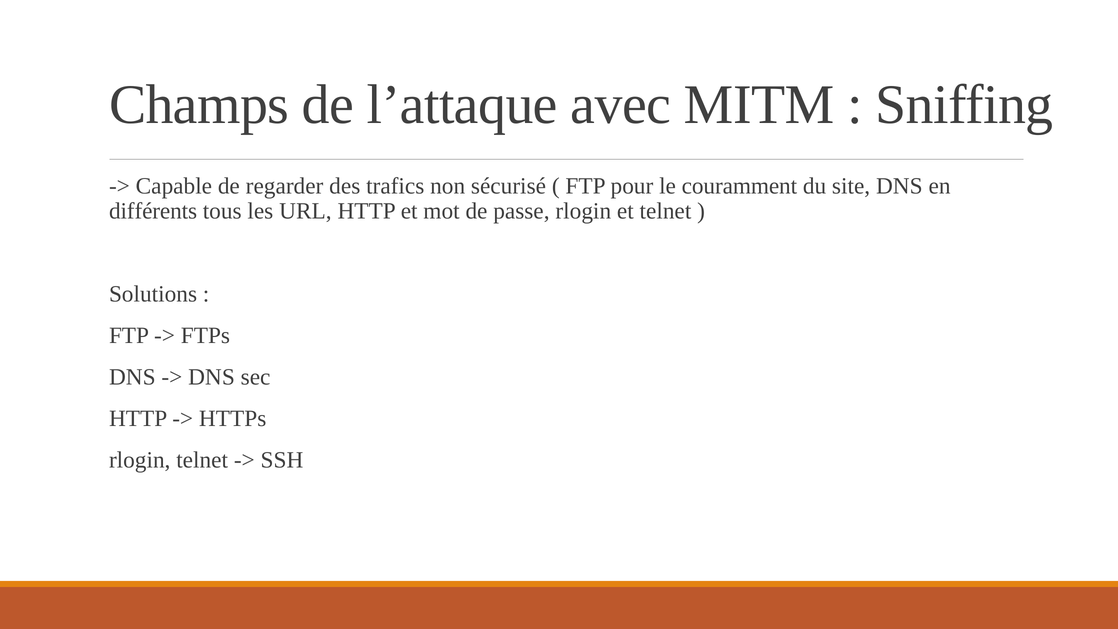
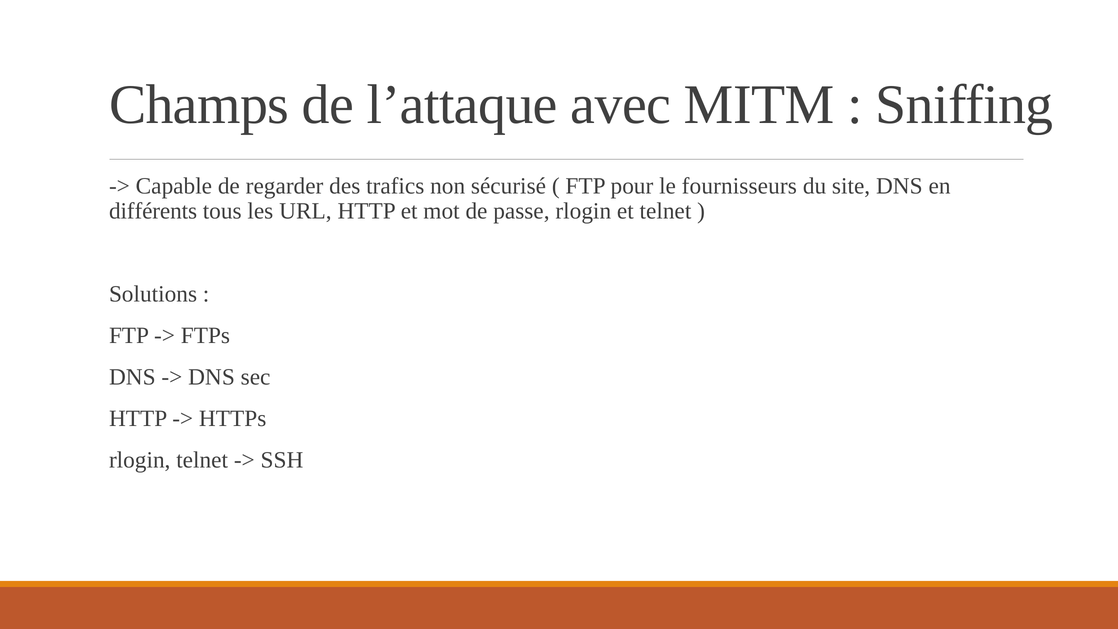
couramment: couramment -> fournisseurs (739, 186)
